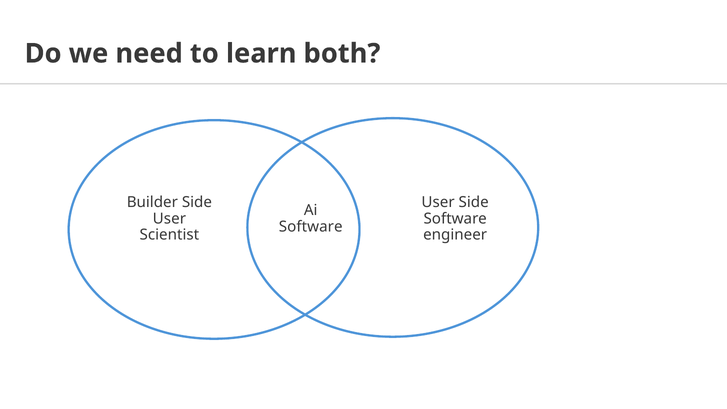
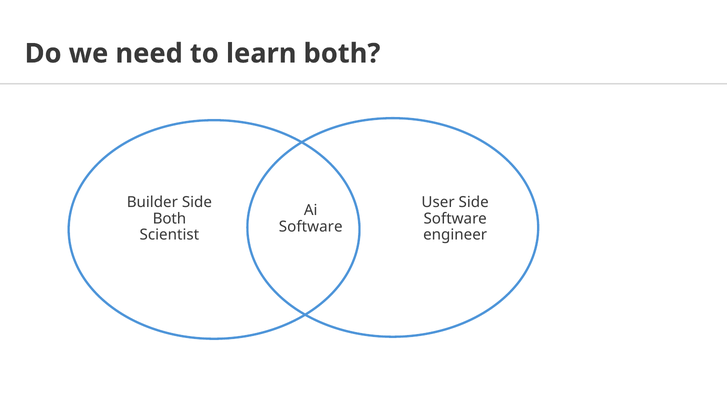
User: User -> Both (169, 219)
